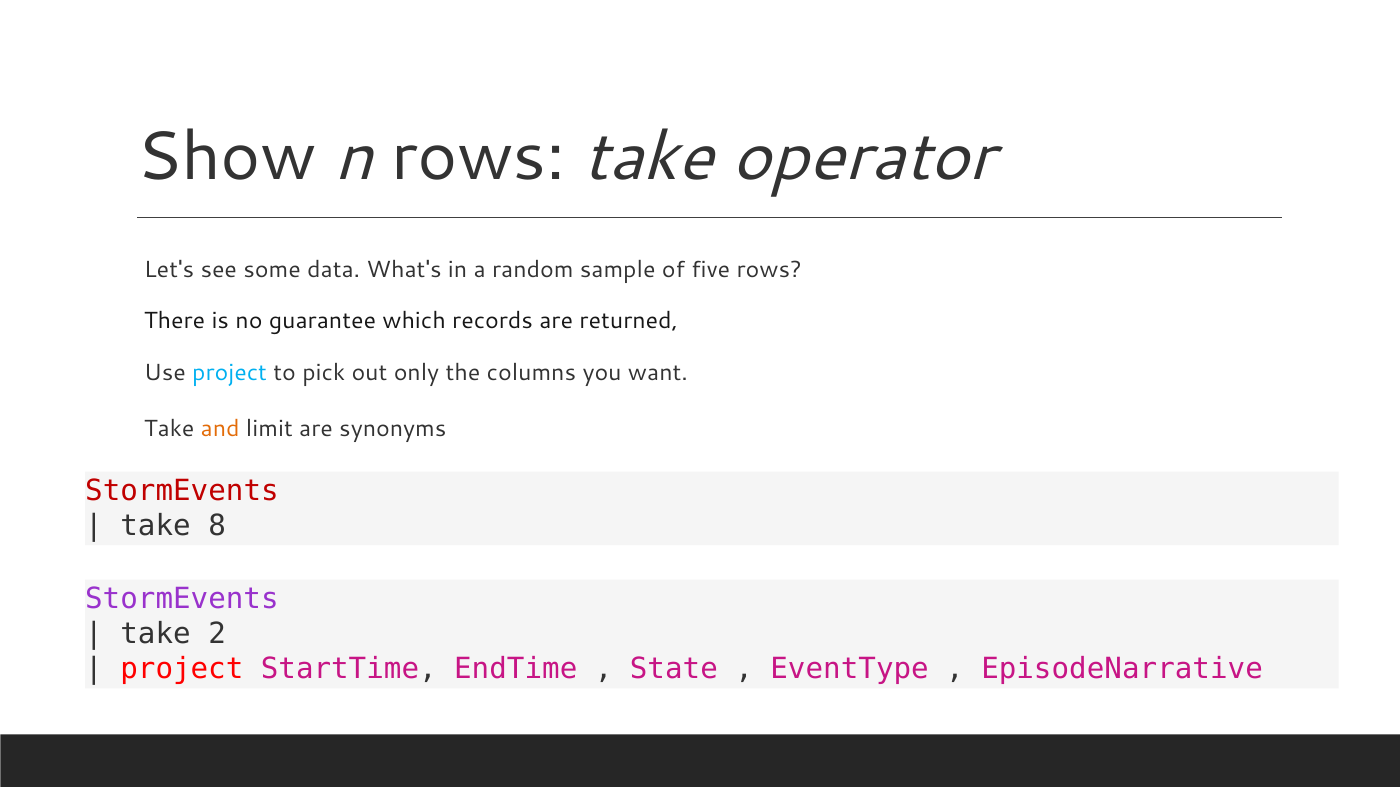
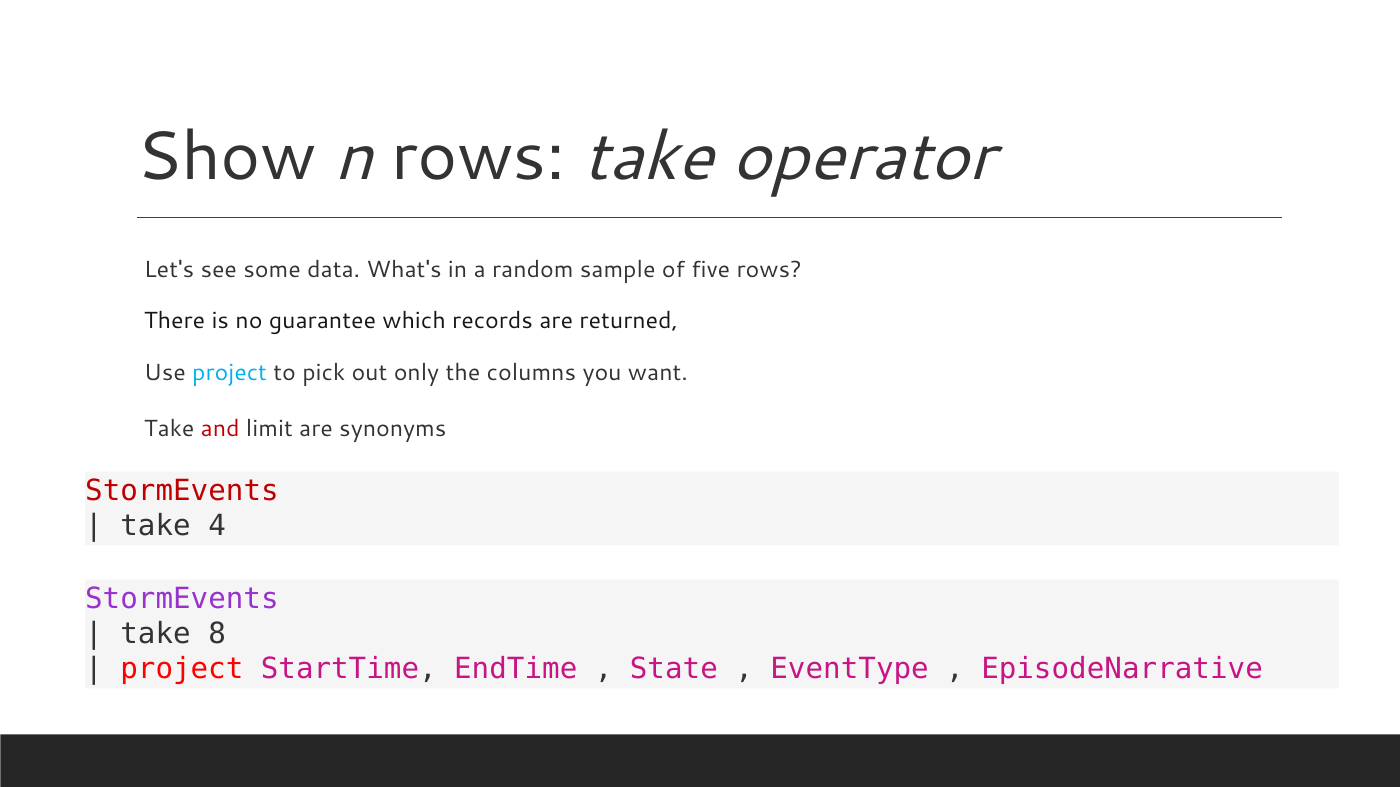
and colour: orange -> red (220, 429)
8: 8 -> 4 (217, 527)
2: 2 -> 8 (217, 635)
